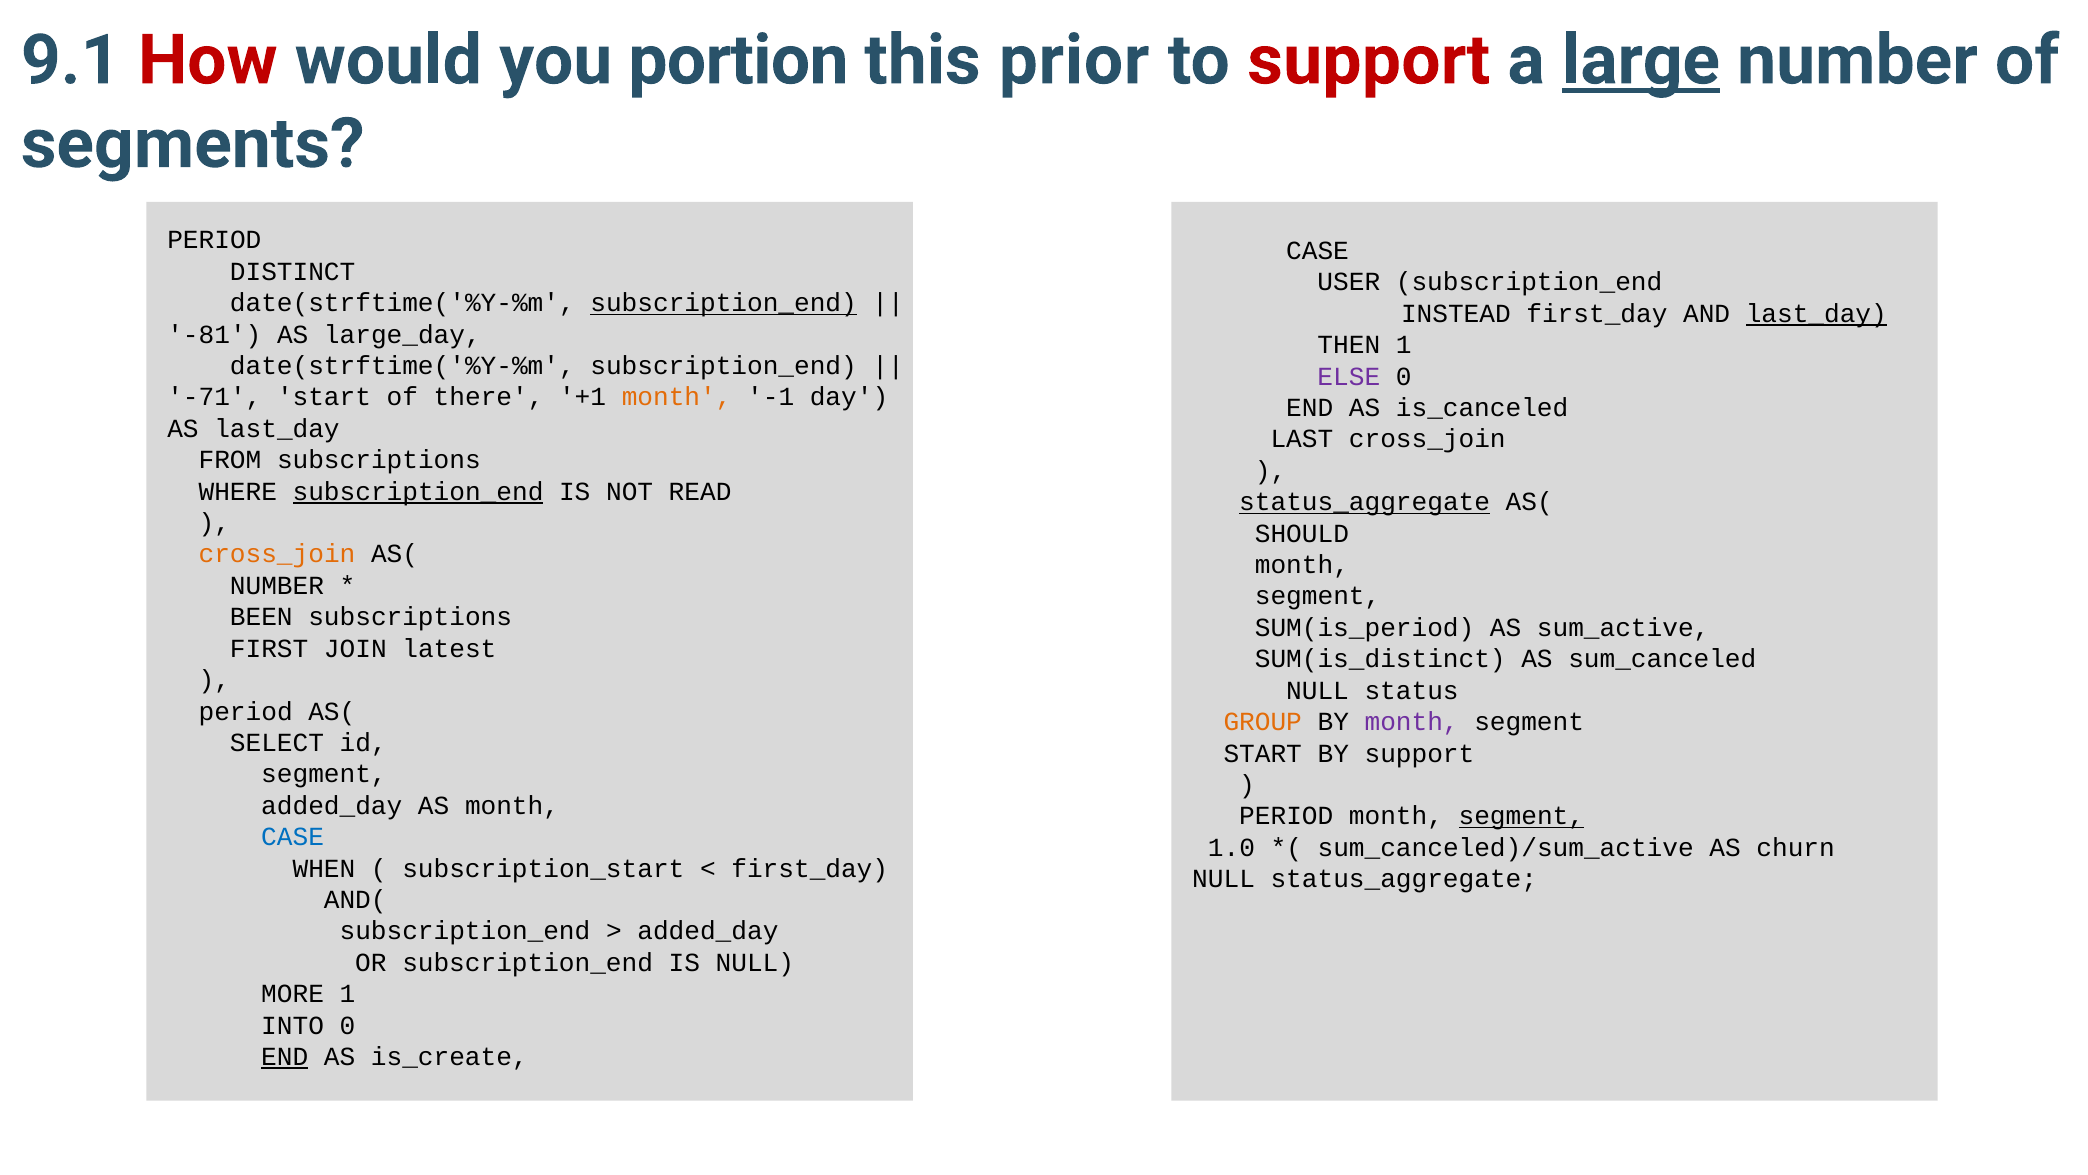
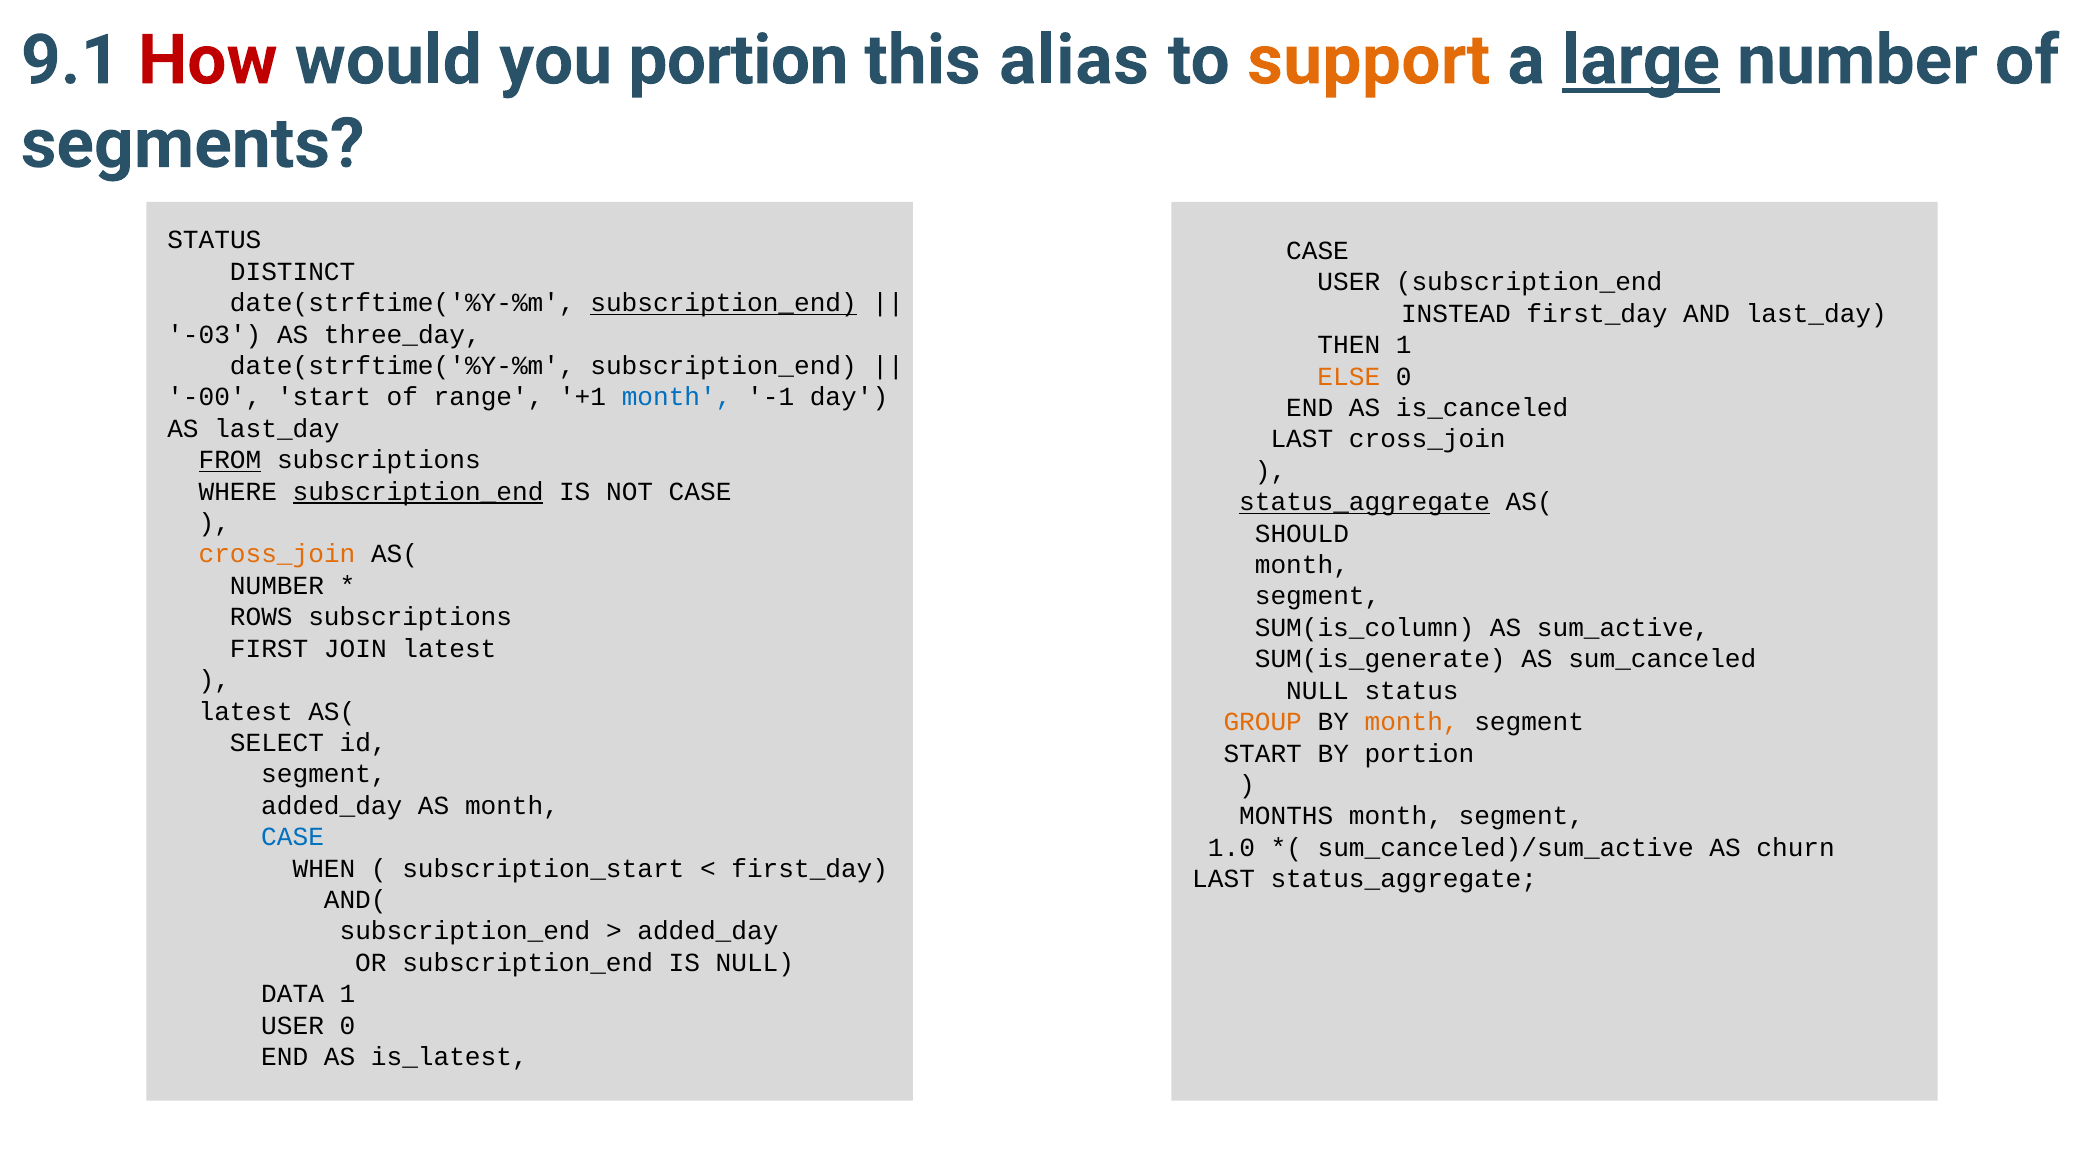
prior: prior -> alias (1074, 60)
support colour: red -> orange (1369, 60)
PERIOD: PERIOD -> STATUS (214, 240)
last_day underline: present -> none (1816, 313)
-81: -81 -> -03 (214, 334)
large_day: large_day -> three_day (402, 334)
ELSE colour: purple -> orange (1349, 376)
-71: -71 -> -00 (214, 397)
there: there -> range (489, 397)
month colour: orange -> blue (677, 397)
FROM underline: none -> present (230, 460)
NOT READ: READ -> CASE (700, 491)
BEEN: BEEN -> ROWS (261, 617)
SUM(is_period: SUM(is_period -> SUM(is_column (1365, 627)
SUM(is_distinct: SUM(is_distinct -> SUM(is_generate (1380, 659)
period: period -> latest (246, 711)
month colour: purple -> orange (1412, 722)
BY support: support -> portion (1419, 753)
PERIOD: PERIOD -> MONTHS (1286, 816)
segment underline: present -> none (1521, 816)
NULL: NULL -> LAST (1224, 879)
MORE: MORE -> DATA (293, 994)
INTO: INTO -> USER (293, 1025)
END underline: present -> none (285, 1057)
is_create: is_create -> is_latest (449, 1057)
